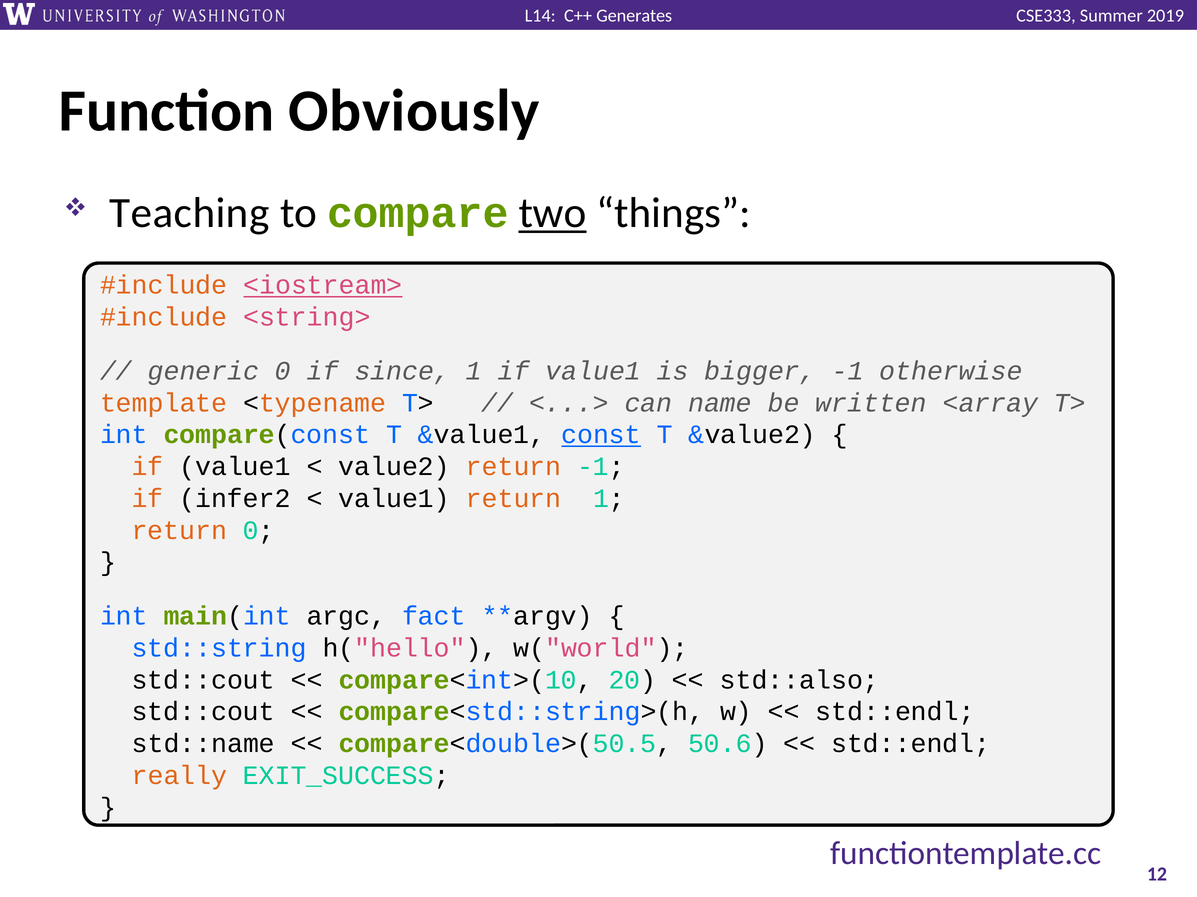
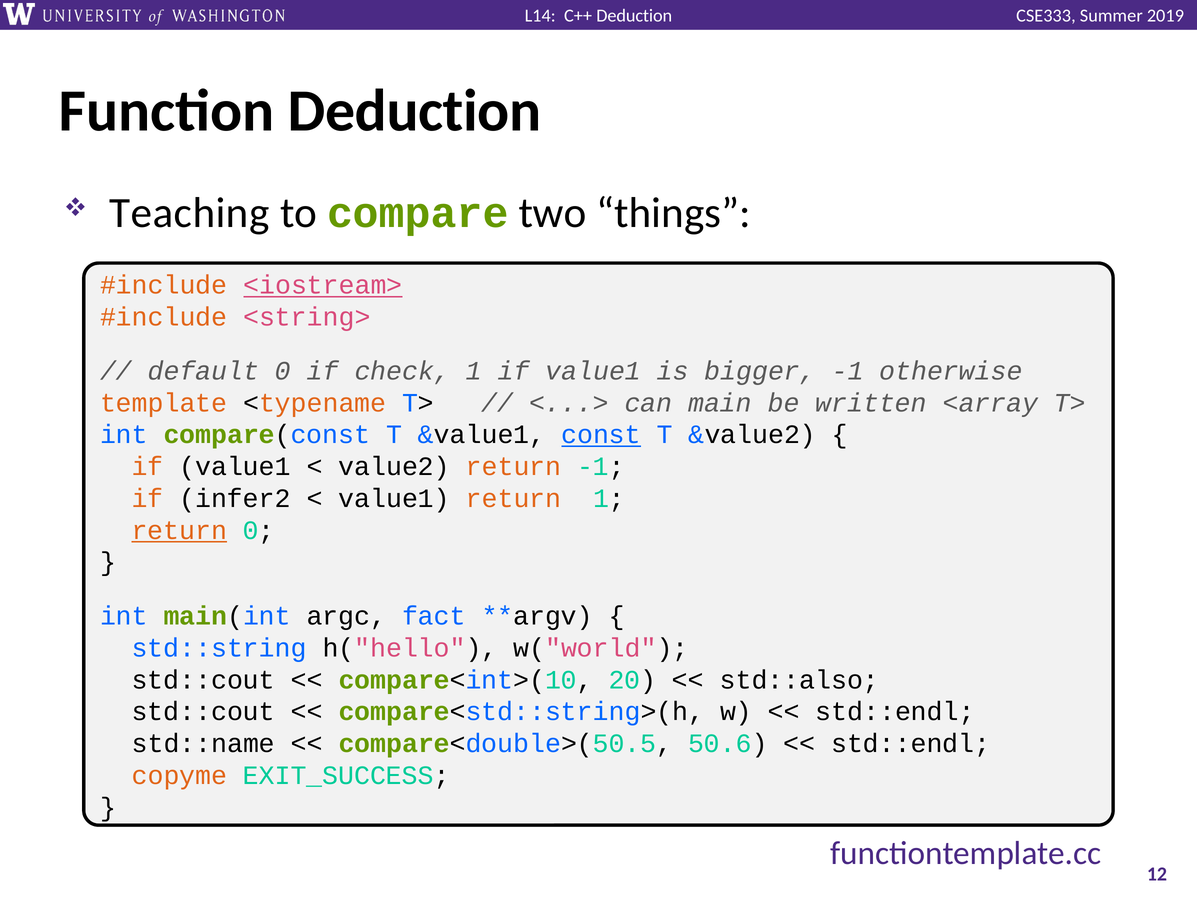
Generates: Generates -> Deduction (634, 16)
Function Obviously: Obviously -> Deduction (414, 111)
two underline: present -> none (552, 213)
generic: generic -> default (203, 371)
since: since -> check (402, 371)
name: name -> main (720, 403)
return underline: none -> present (179, 531)
really: really -> copyme (180, 776)
